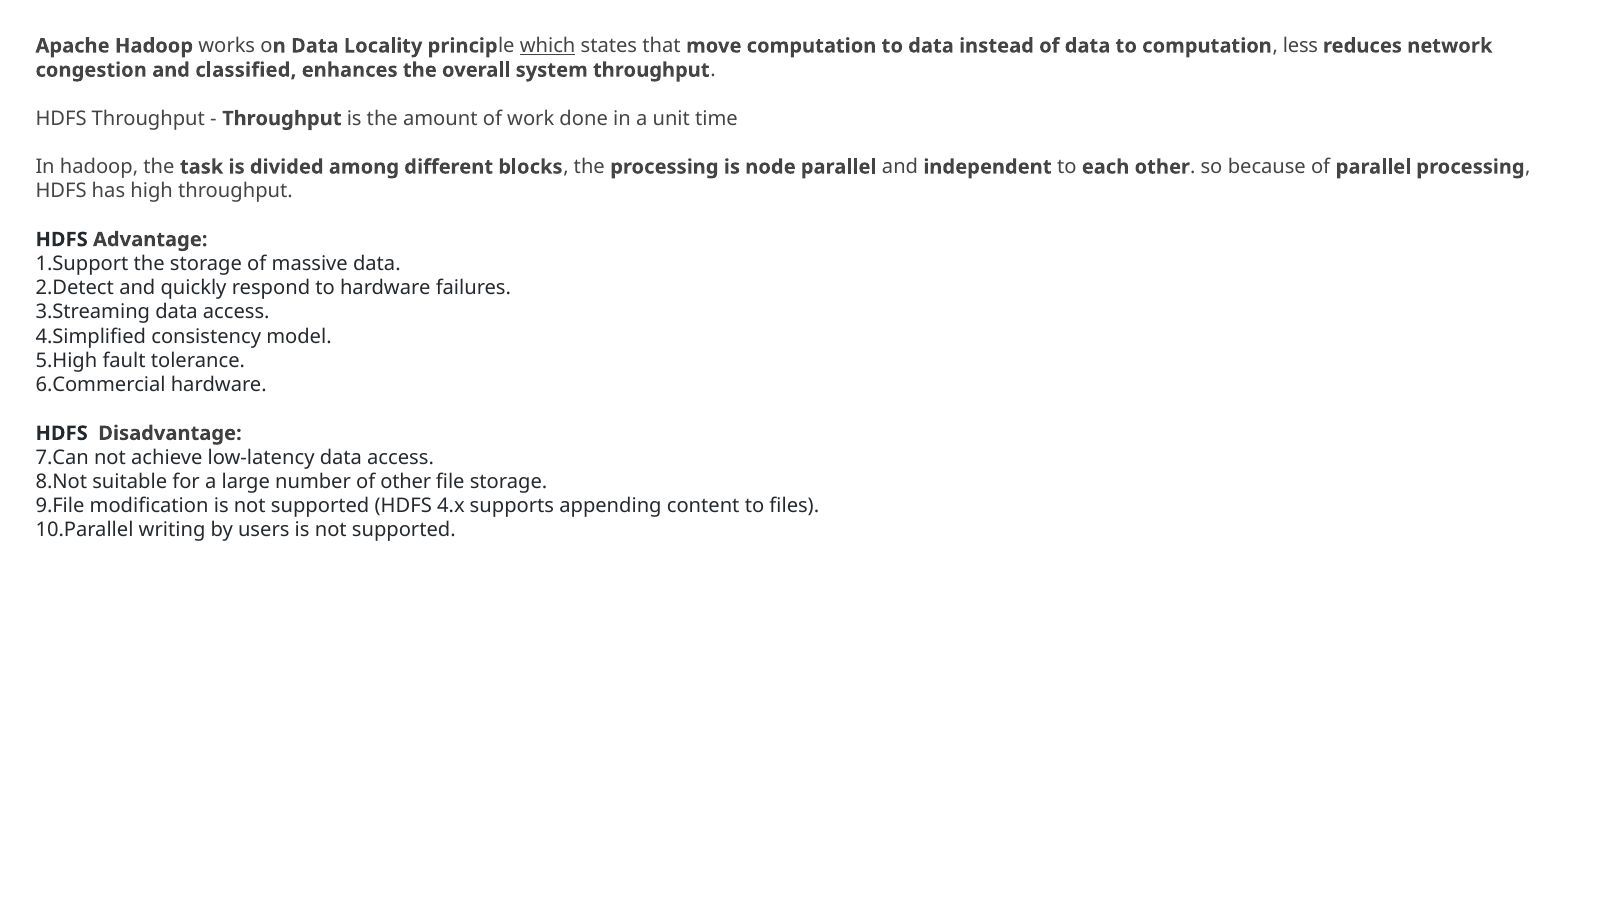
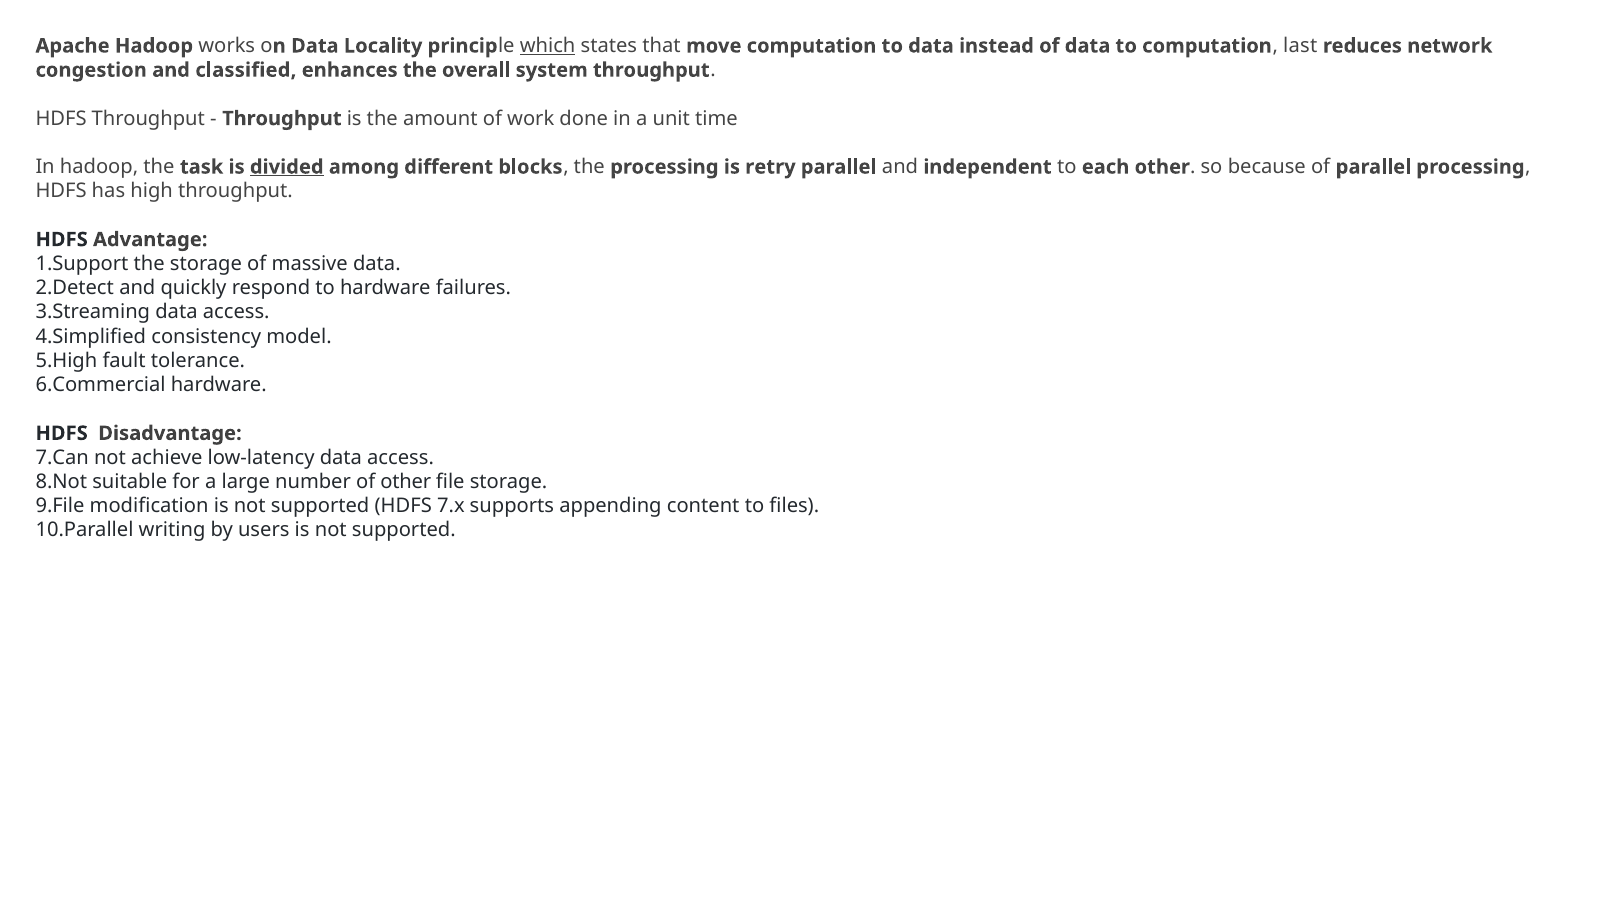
less: less -> last (1300, 46)
divided underline: none -> present (287, 167)
node: node -> retry (770, 167)
4.x: 4.x -> 7.x (451, 506)
